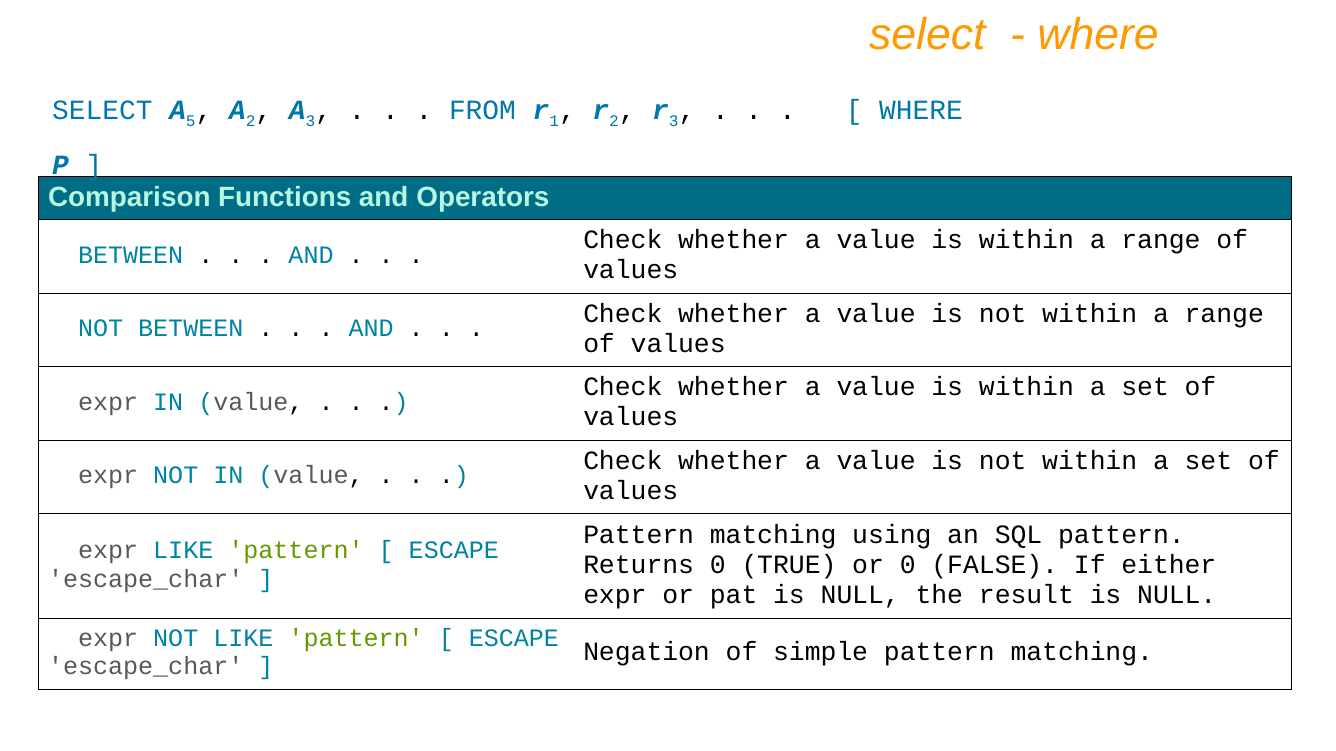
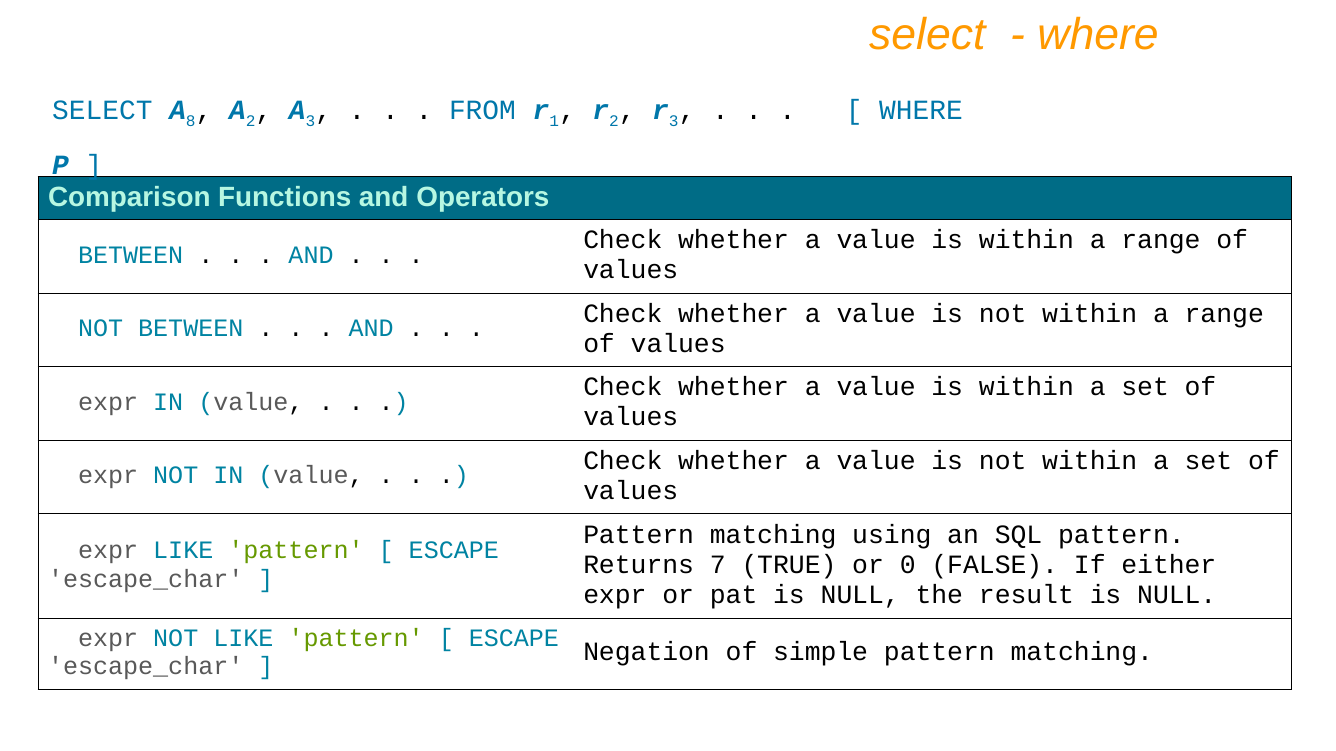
5: 5 -> 8 (191, 121)
Returns 0: 0 -> 7 (718, 565)
